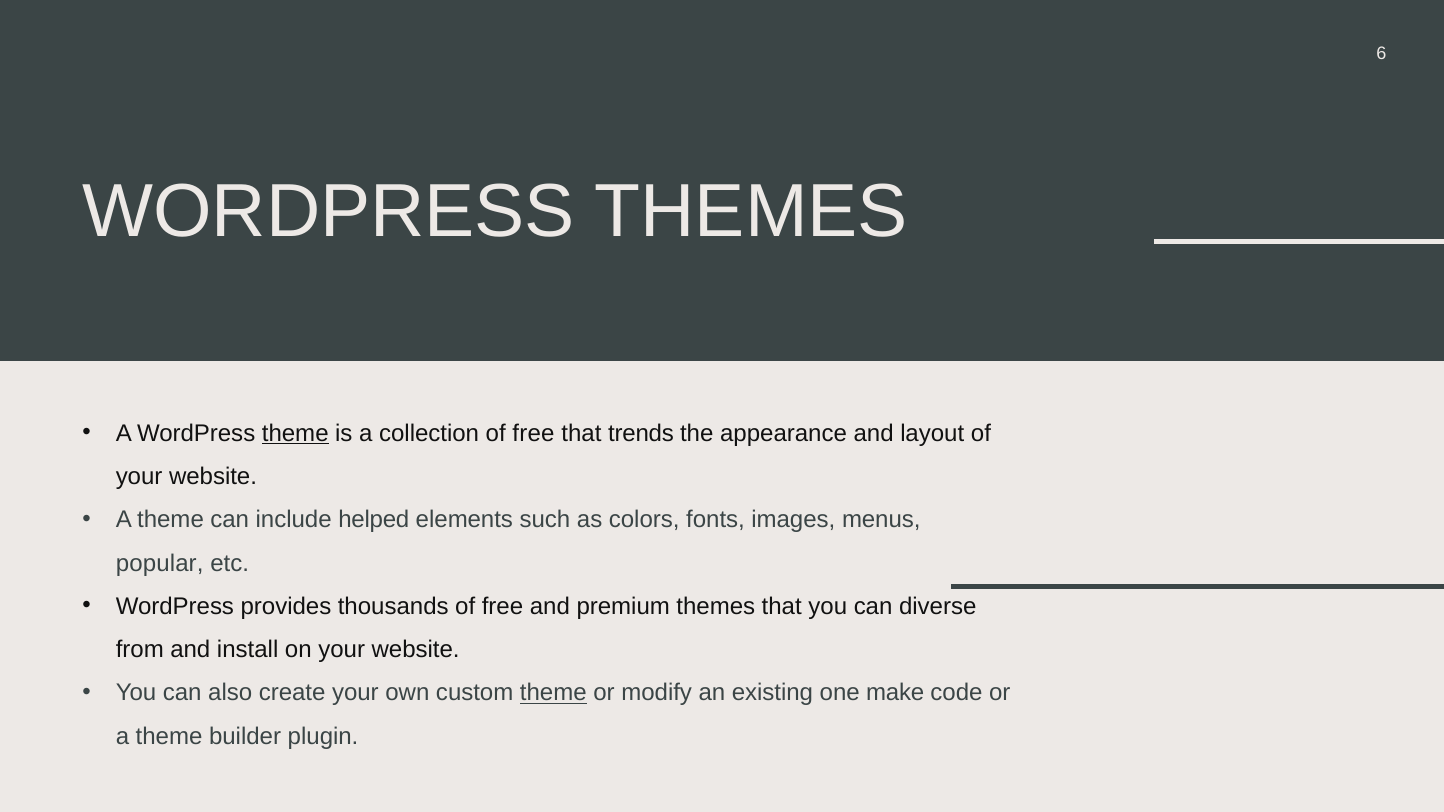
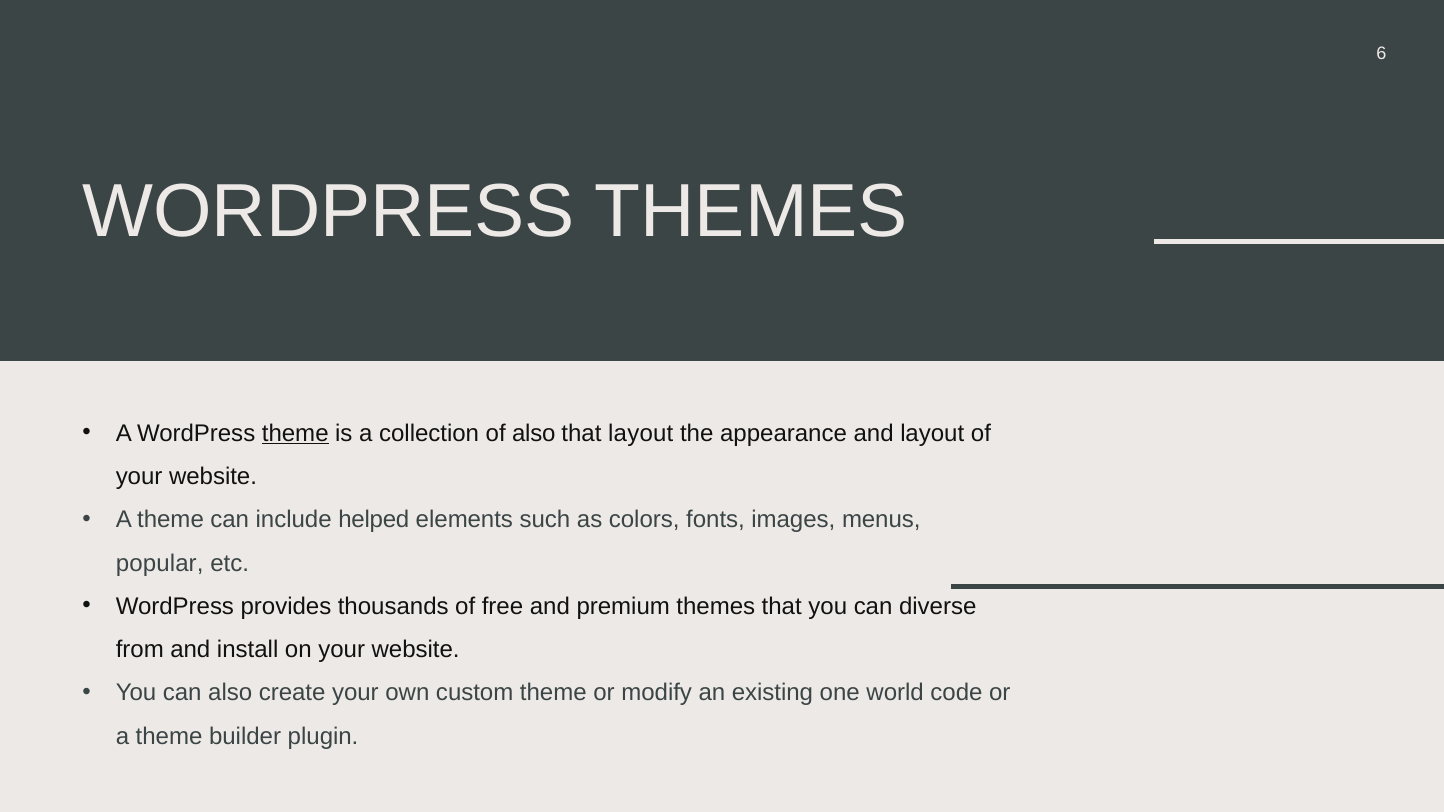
collection of free: free -> also (534, 433)
that trends: trends -> layout (641, 433)
theme underline: present -> none (553, 693)
make: make -> world (895, 693)
